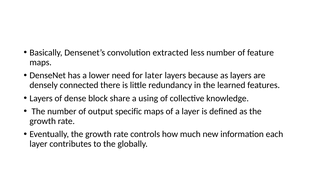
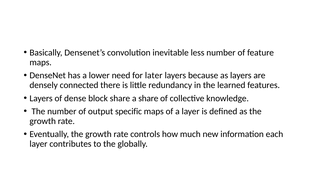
extracted: extracted -> inevitable (171, 53)
a using: using -> share (148, 98)
